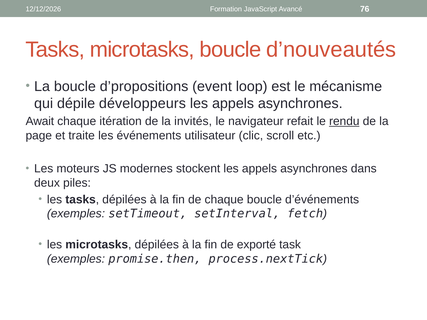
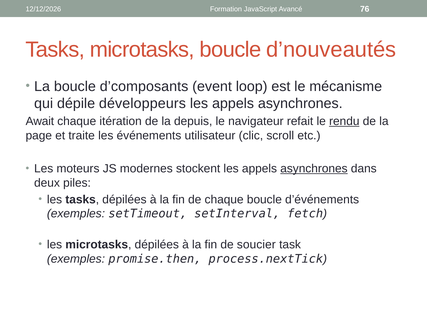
d’propositions: d’propositions -> d’composants (144, 86)
invités: invités -> depuis (193, 121)
asynchrones underline: none -> present (314, 169)
exporté: exporté -> soucier (256, 245)
